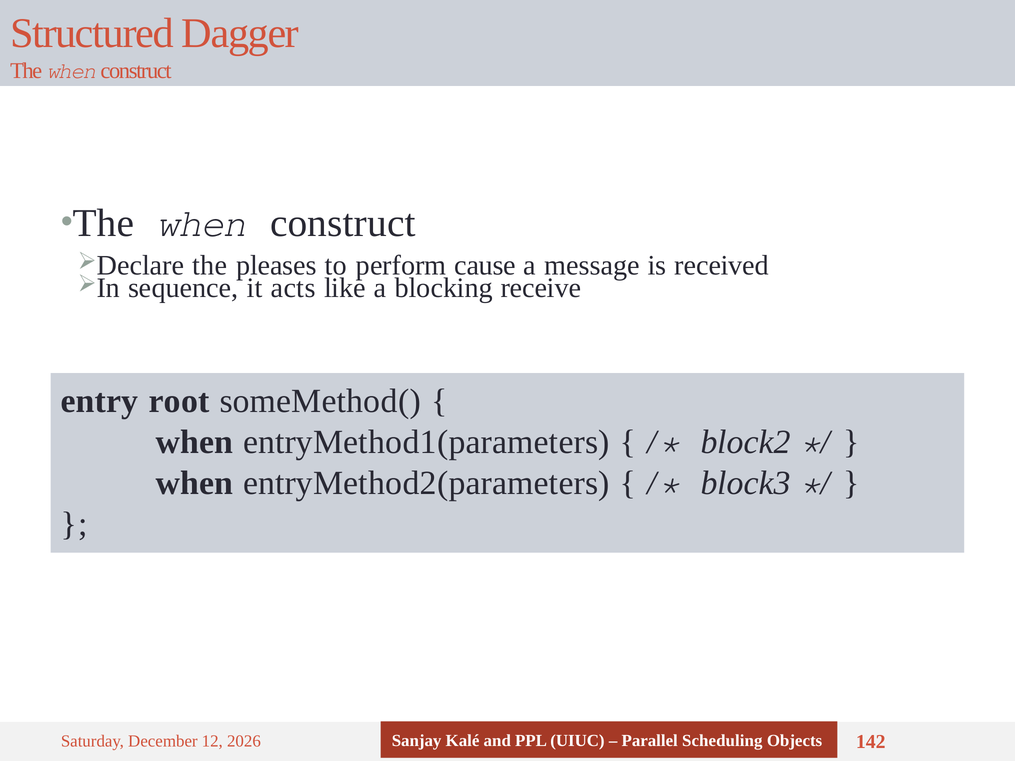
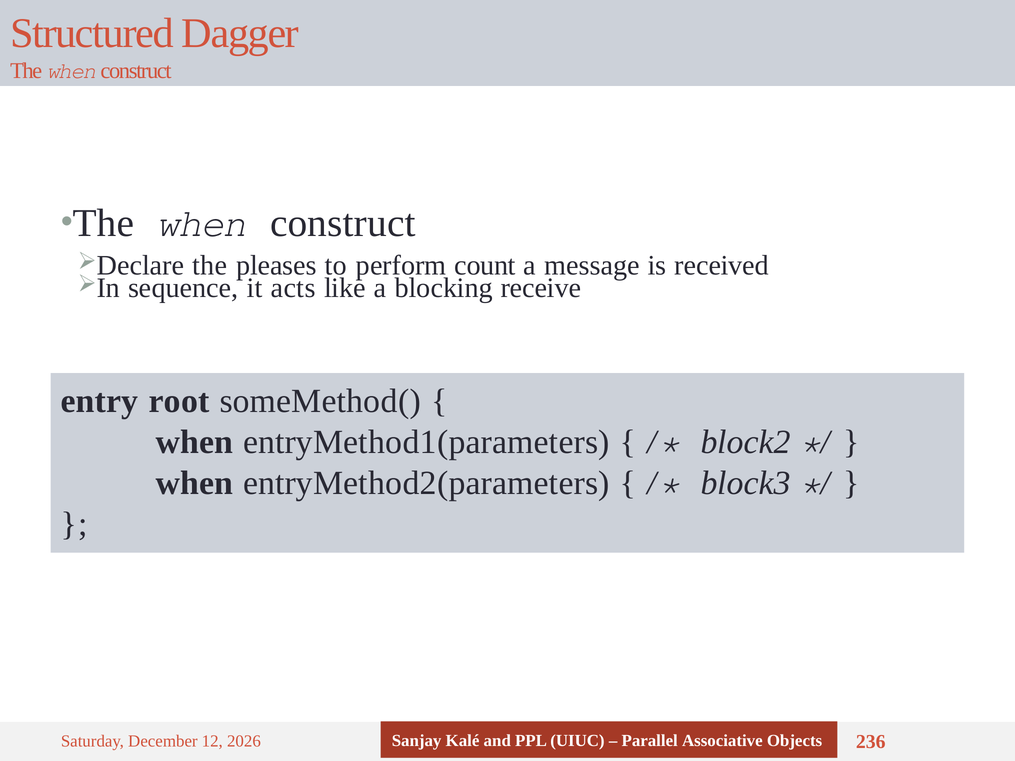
cause: cause -> count (485, 266)
Scheduling: Scheduling -> Associative (722, 741)
142: 142 -> 236 (871, 742)
